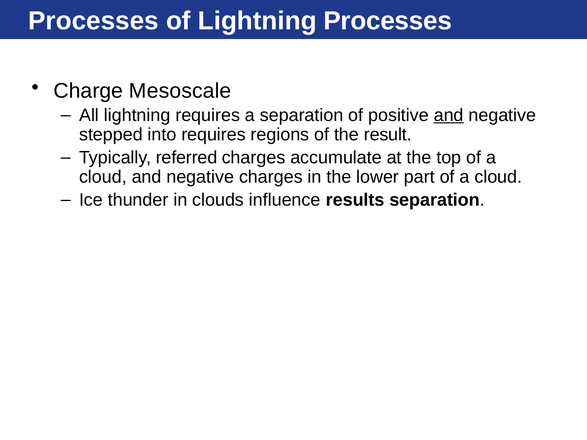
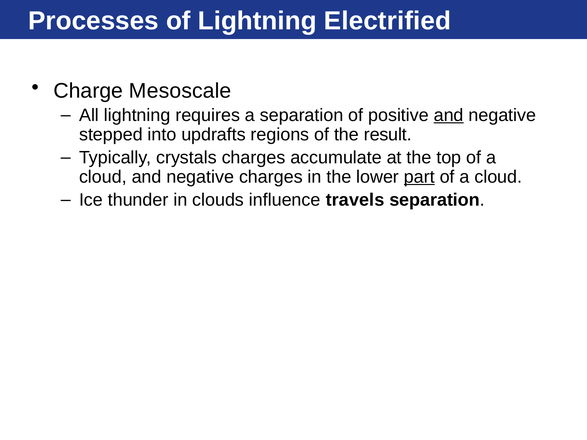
Lightning Processes: Processes -> Electrified (387, 21)
into requires: requires -> updrafts (214, 135)
referred: referred -> crystals (186, 158)
part underline: none -> present (419, 177)
results: results -> travels (355, 200)
